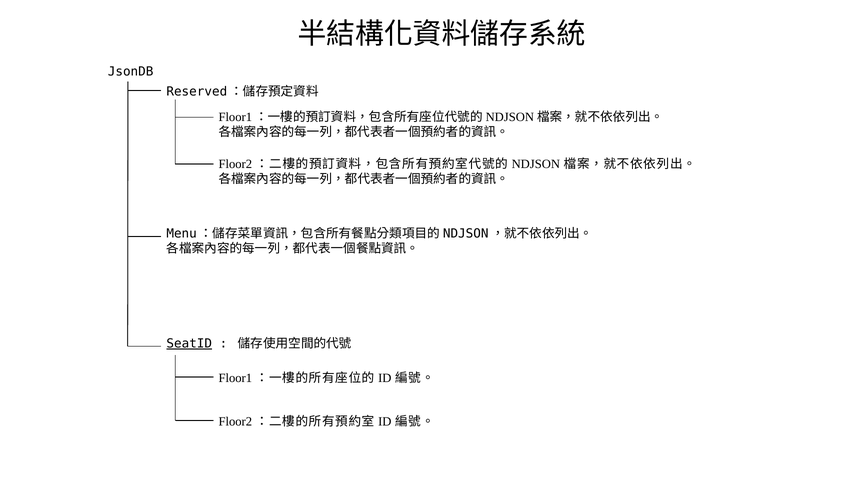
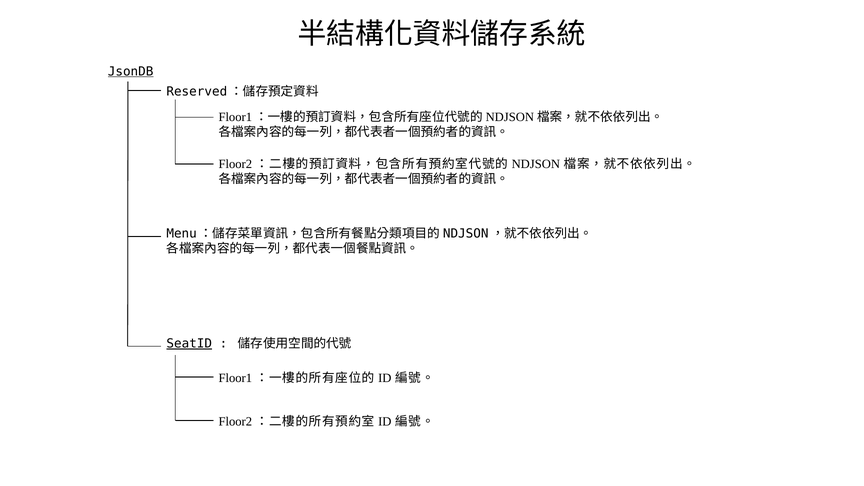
JsonDB underline: none -> present (131, 71)
